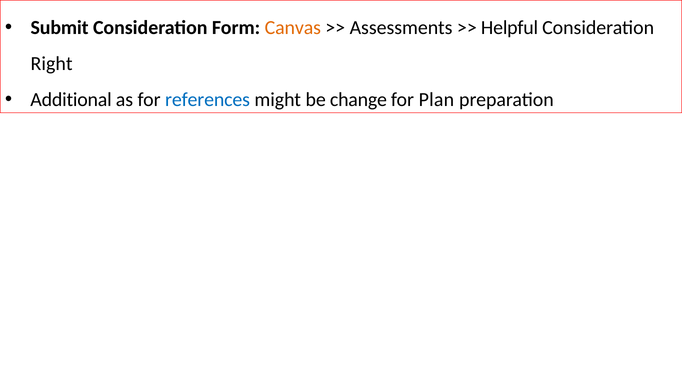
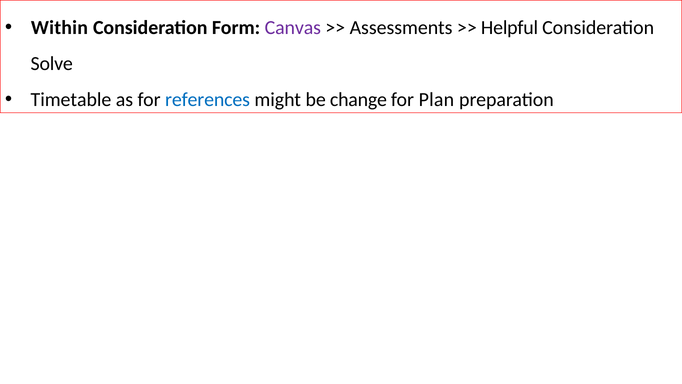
Submit: Submit -> Within (59, 28)
Canvas colour: orange -> purple (293, 28)
Right: Right -> Solve (52, 64)
Additional: Additional -> Timetable (71, 99)
